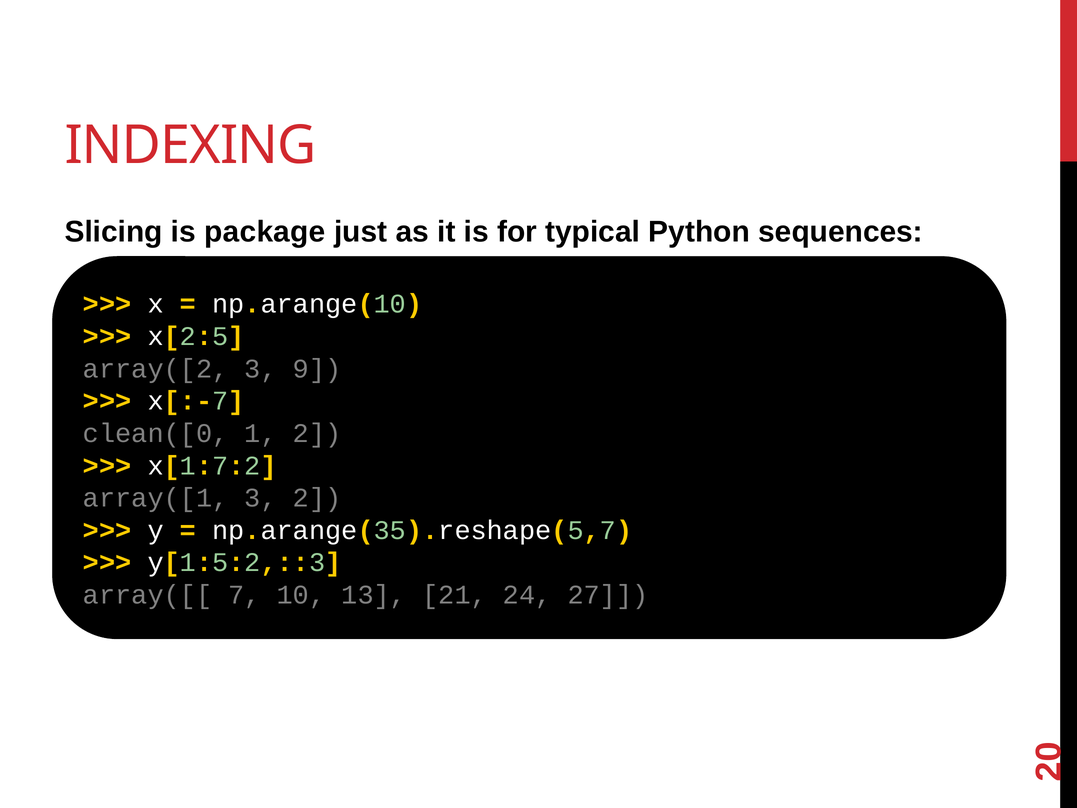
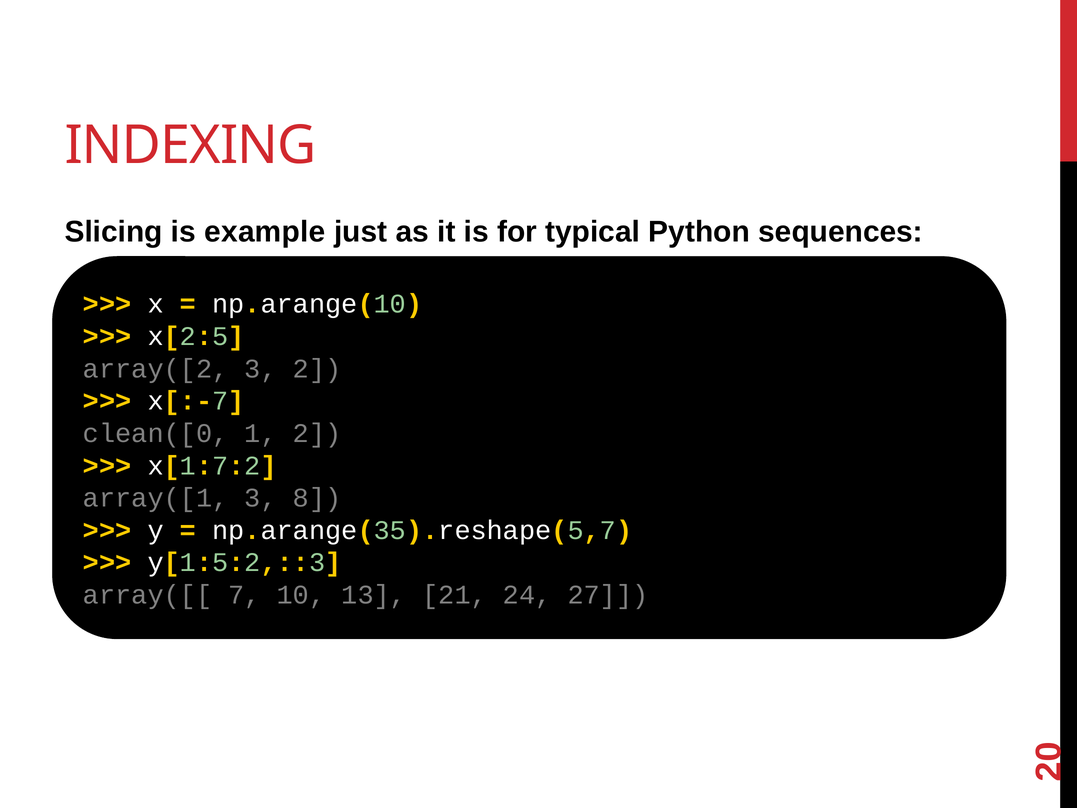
package: package -> example (265, 232)
3 9: 9 -> 2 (317, 369)
3 2: 2 -> 8 (317, 498)
